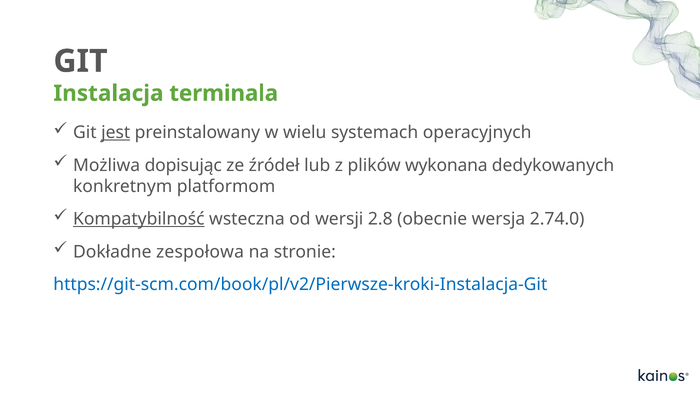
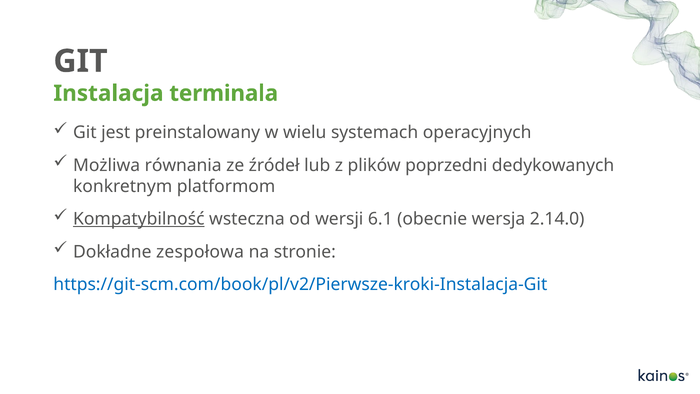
jest underline: present -> none (116, 133)
dopisując: dopisując -> równania (183, 165)
wykonana: wykonana -> poprzedni (446, 165)
2.8: 2.8 -> 6.1 (380, 219)
2.74.0: 2.74.0 -> 2.14.0 (557, 219)
